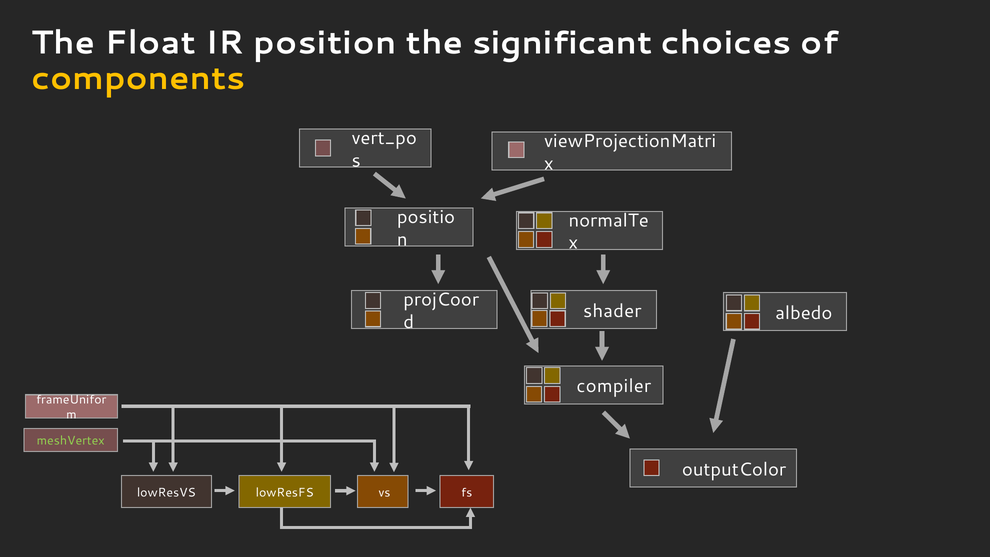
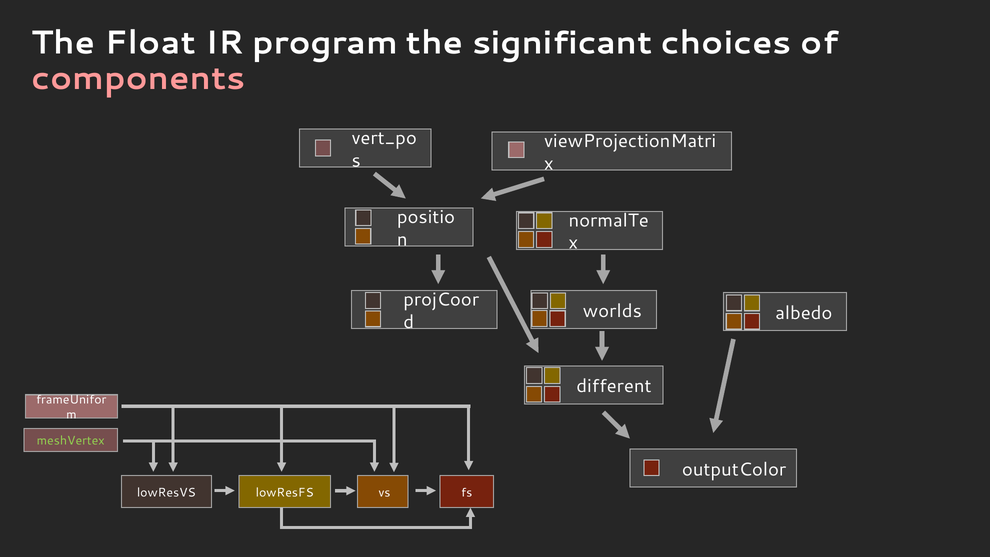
position: position -> program (325, 43)
components colour: yellow -> pink (138, 78)
shader: shader -> worlds (612, 311)
compiler: compiler -> different (614, 386)
